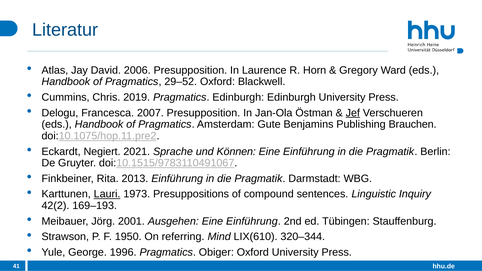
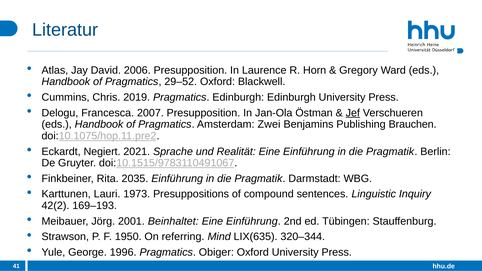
Gute: Gute -> Zwei (269, 125)
Können: Können -> Realität (236, 152)
2013: 2013 -> 2035 (135, 179)
Lauri underline: present -> none (107, 194)
Ausgehen: Ausgehen -> Beinhaltet (173, 222)
LIX(610: LIX(610 -> LIX(635 (256, 237)
